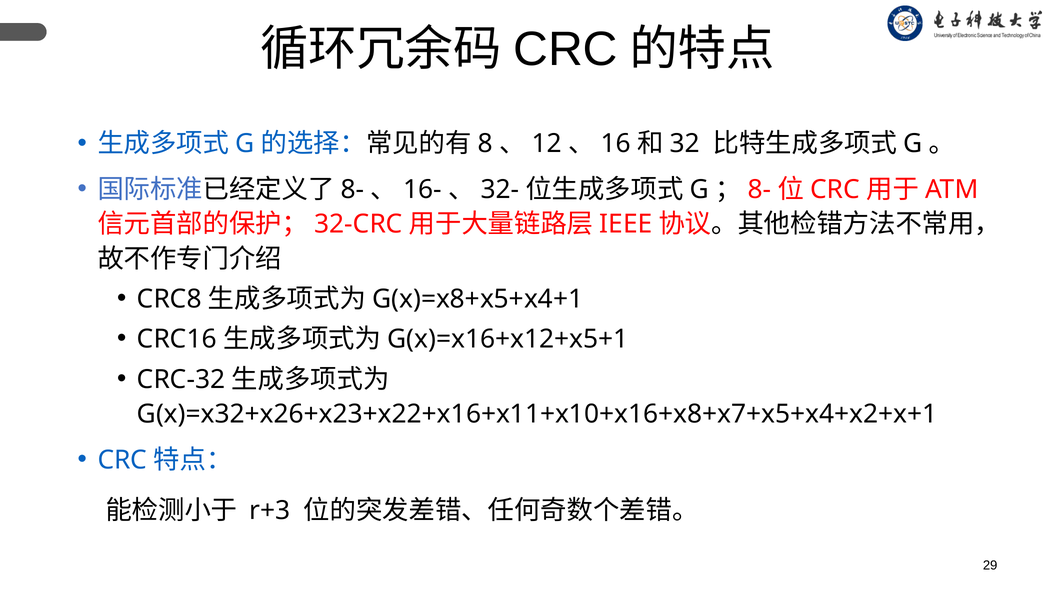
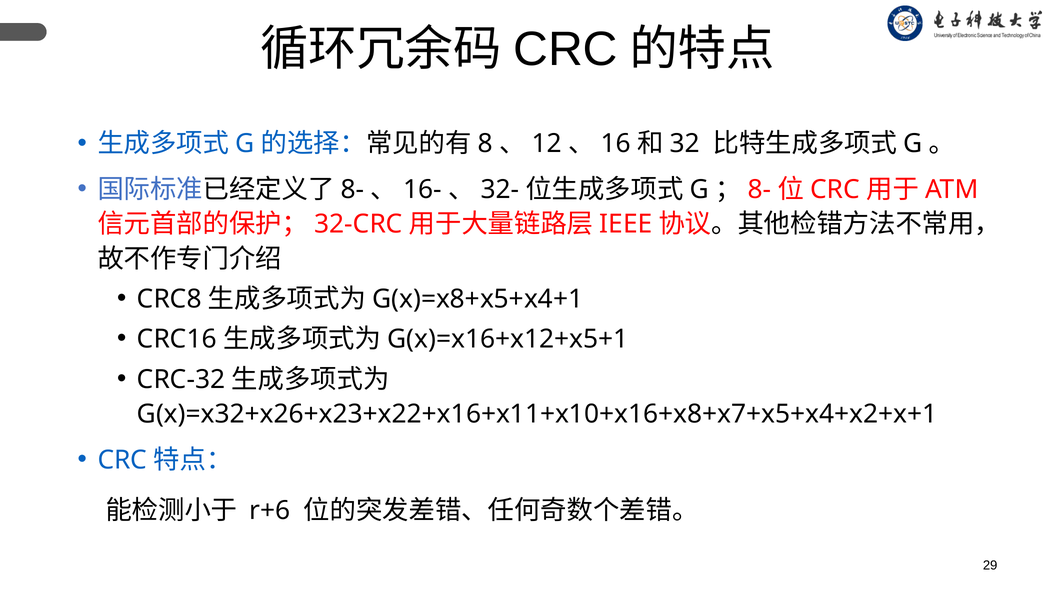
r+3: r+3 -> r+6 (270, 511)
